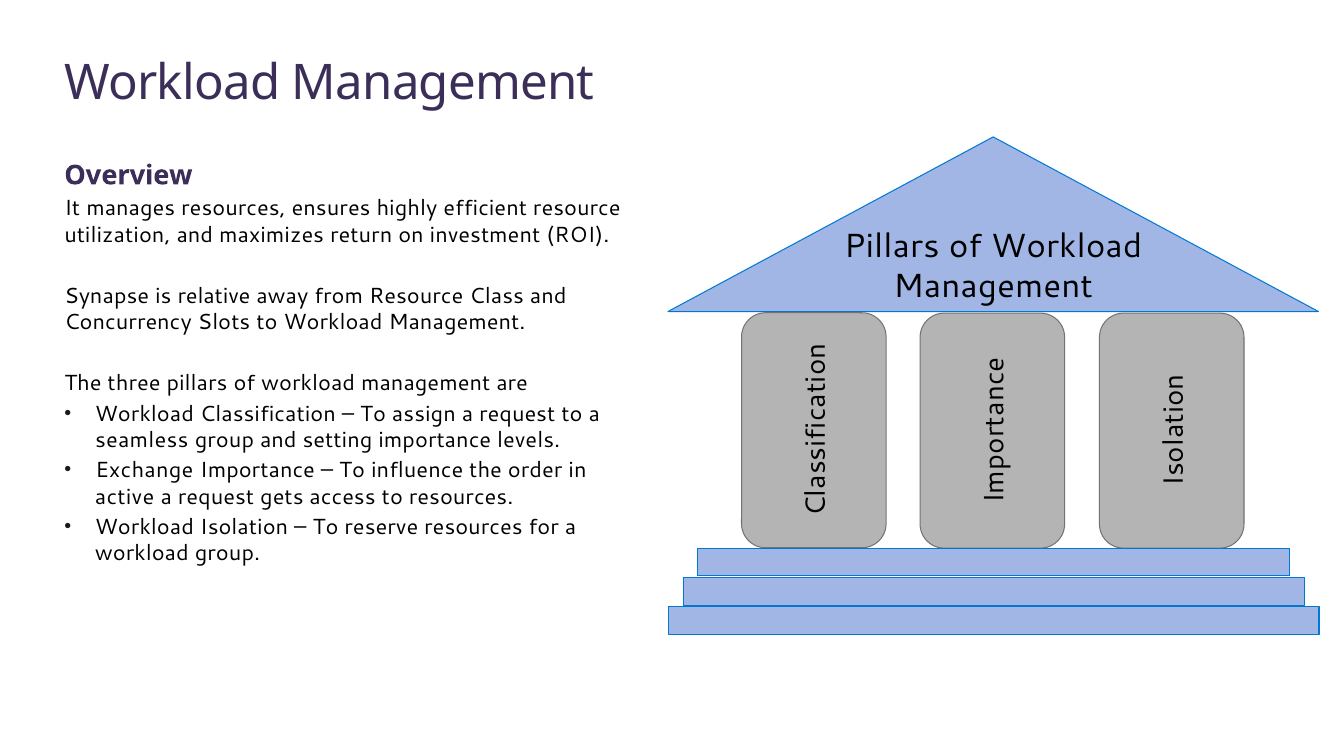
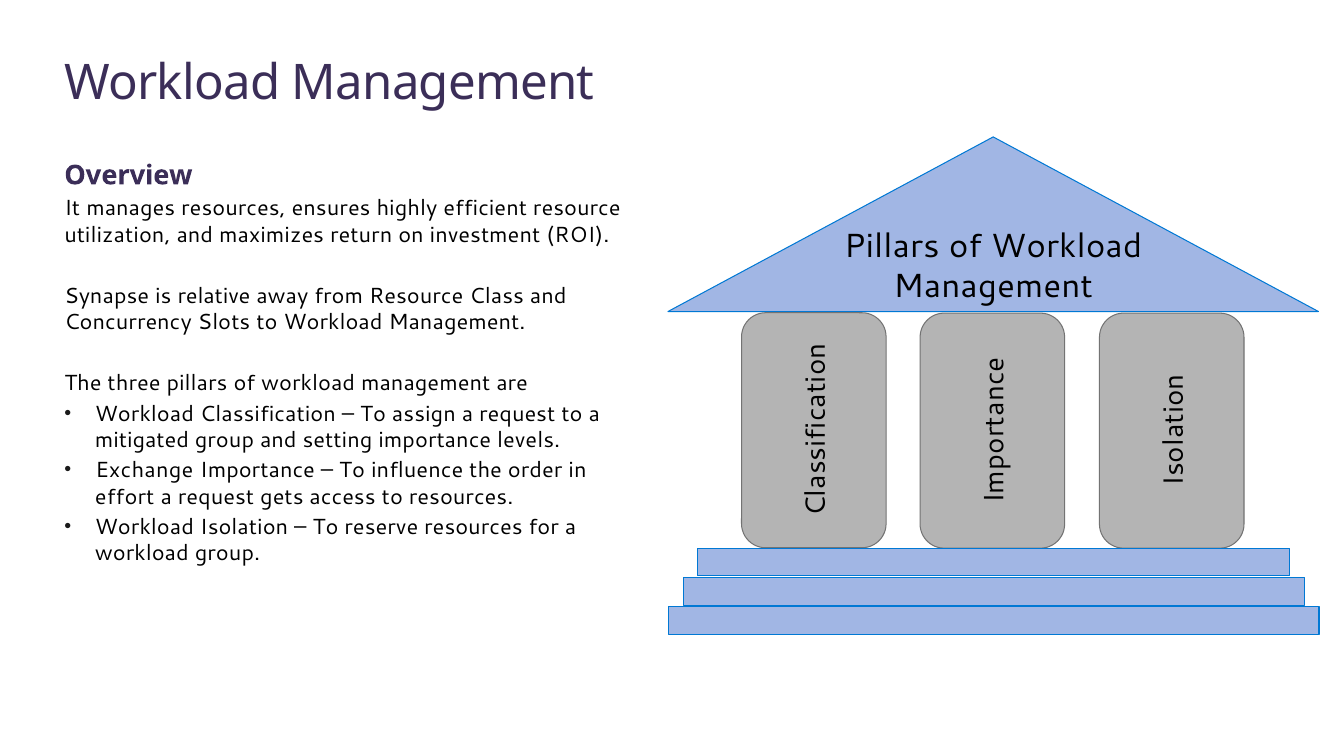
seamless: seamless -> mitigated (142, 440)
active: active -> effort (125, 497)
